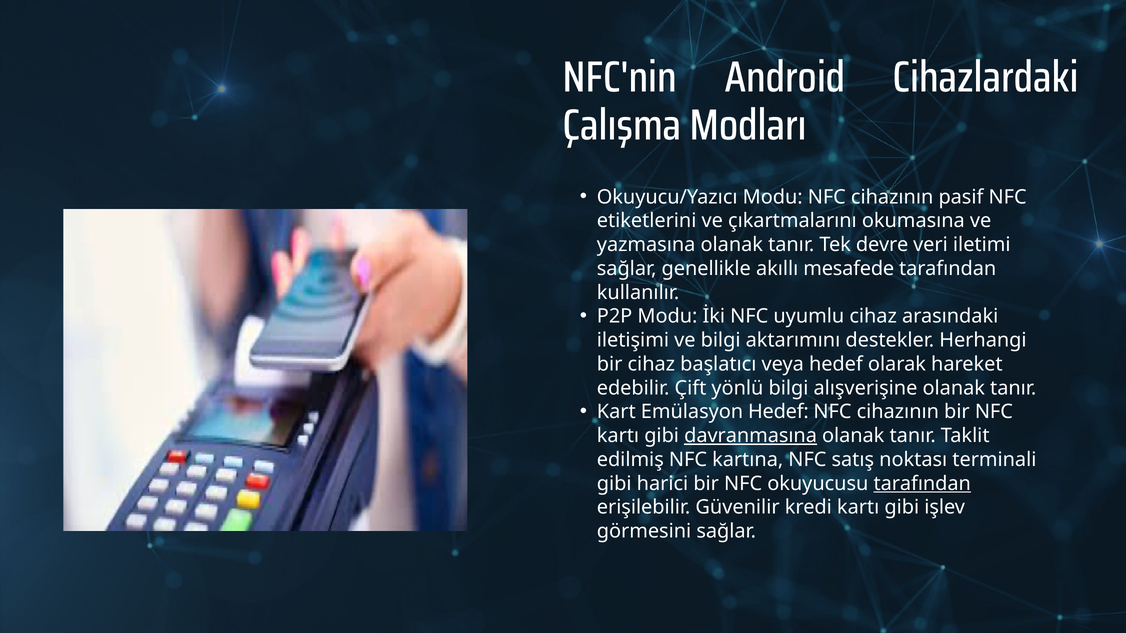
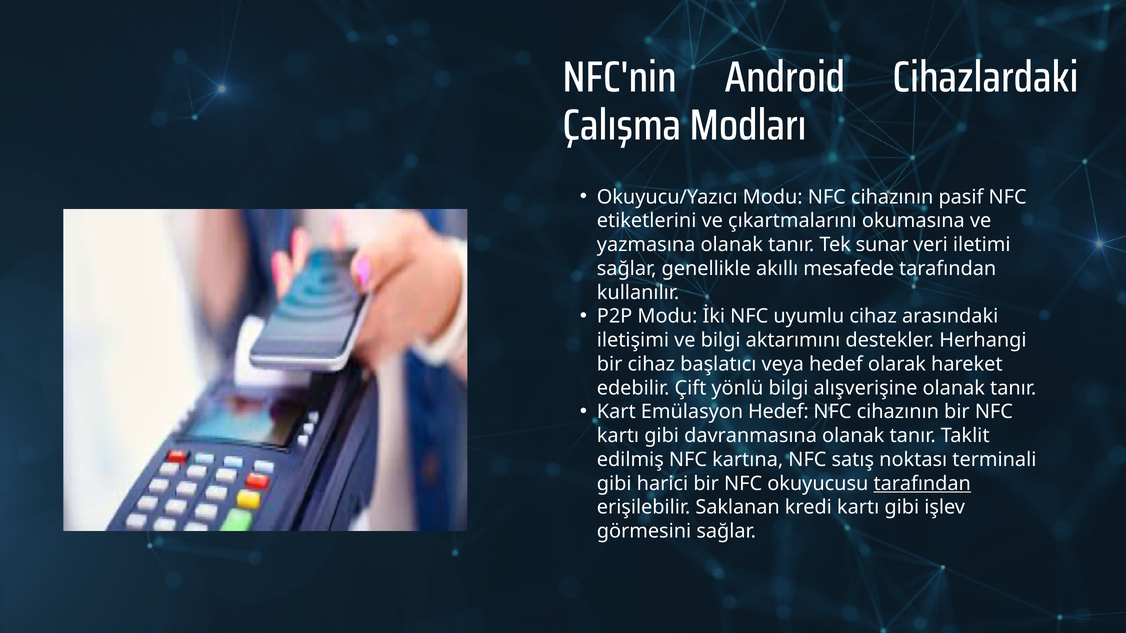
devre: devre -> sunar (882, 245)
davranmasına underline: present -> none (751, 436)
Güvenilir: Güvenilir -> Saklanan (738, 508)
